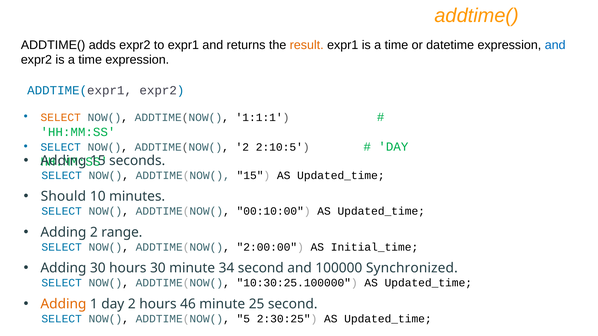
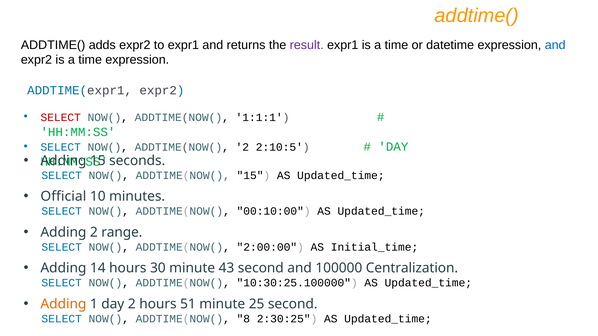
result colour: orange -> purple (307, 45)
SELECT colour: orange -> red (61, 118)
Should: Should -> Official (63, 197)
Adding 30: 30 -> 14 (98, 268)
34: 34 -> 43 (226, 268)
Synchronized: Synchronized -> Centralization (412, 268)
46: 46 -> 51 (188, 304)
5: 5 -> 8 (243, 319)
